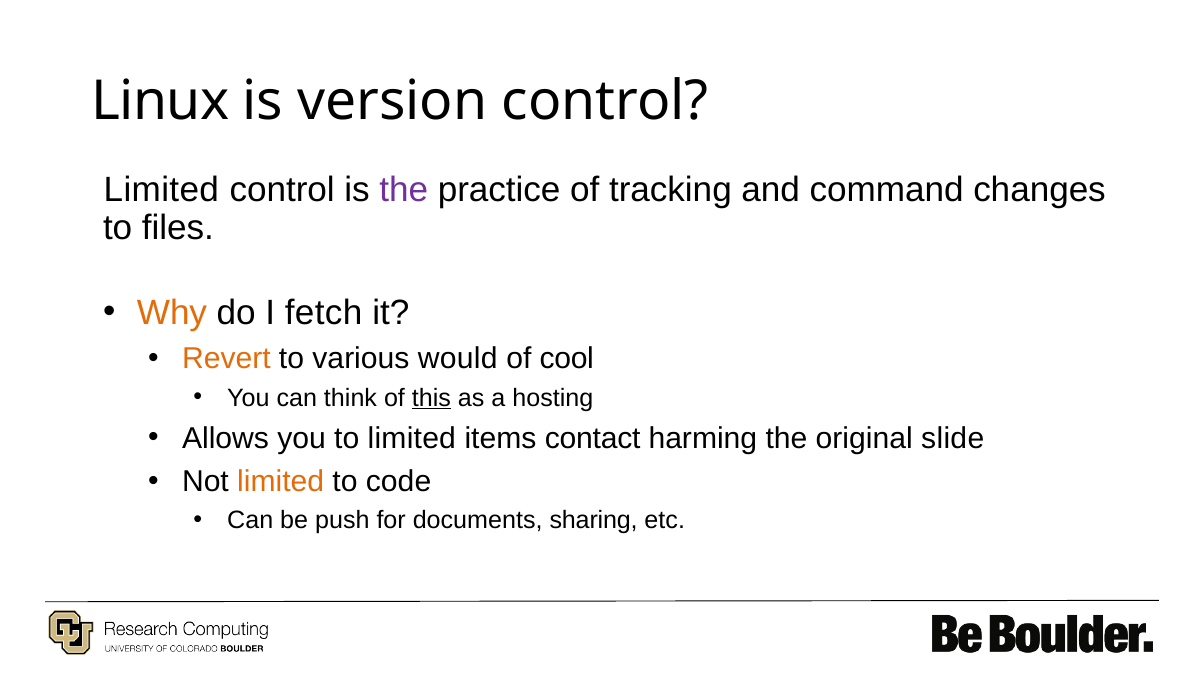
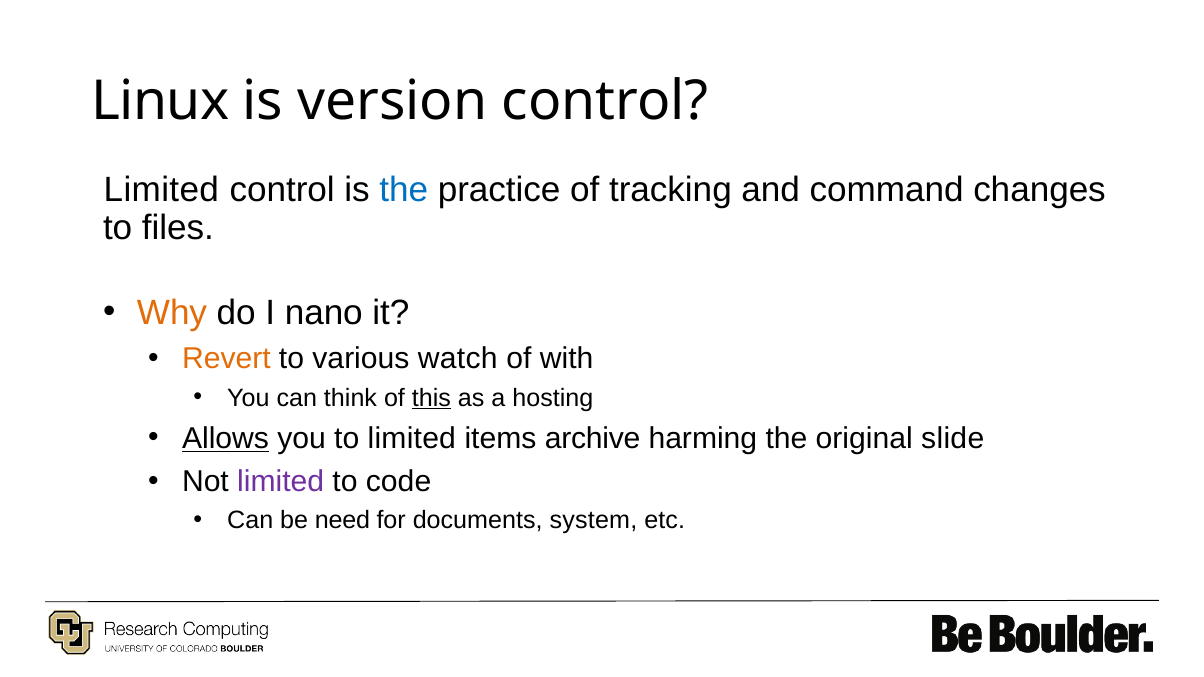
the colour: purple -> blue (404, 190)
fetch: fetch -> nano (324, 313)
would: would -> watch (458, 359)
cool: cool -> with (567, 359)
Allows underline: none -> present (226, 439)
contact: contact -> archive (593, 439)
limited colour: orange -> purple (281, 482)
push: push -> need (342, 521)
sharing: sharing -> system (593, 521)
